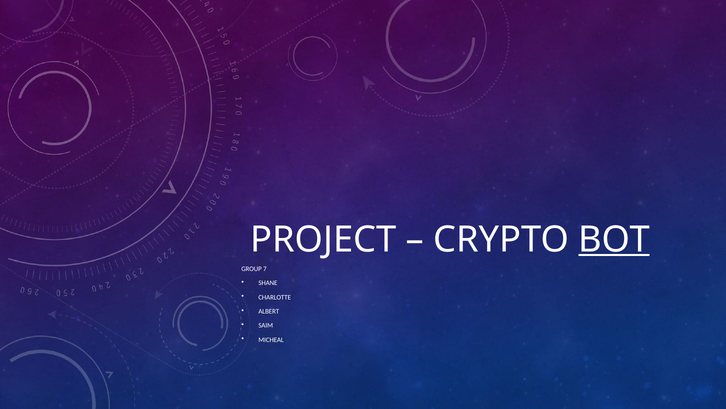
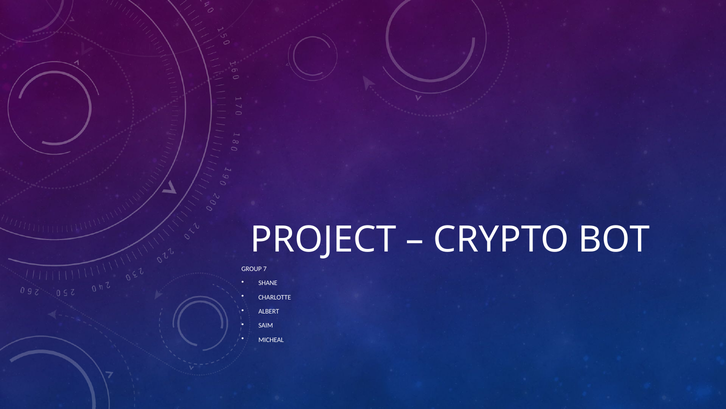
BOT underline: present -> none (614, 239)
